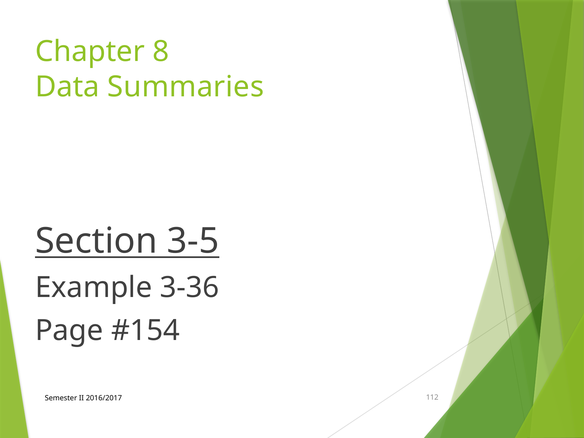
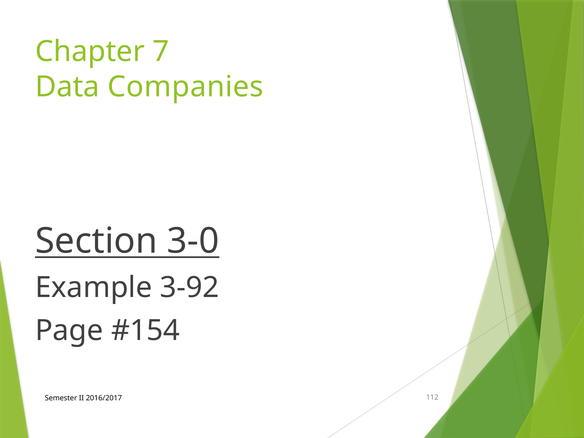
8: 8 -> 7 (161, 52)
Summaries: Summaries -> Companies (186, 87)
3-5: 3-5 -> 3-0 (193, 241)
3-36: 3-36 -> 3-92 (190, 288)
